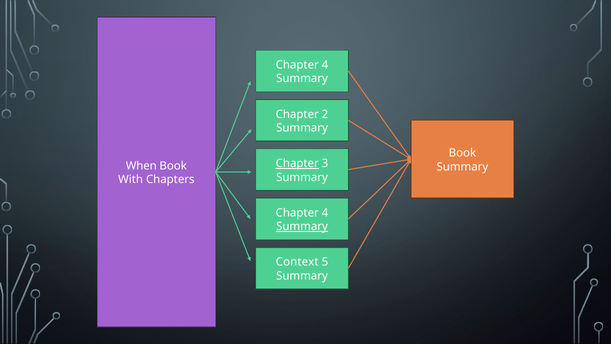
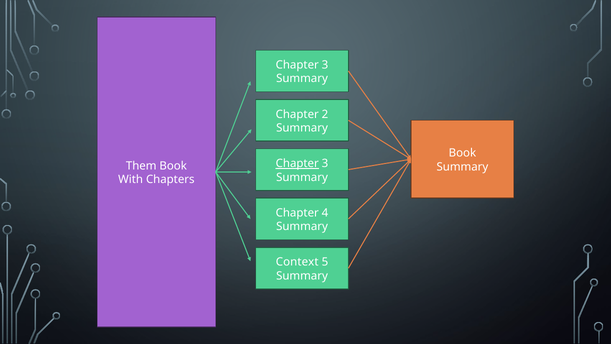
4: 4 -> 3 (325, 65)
When: When -> Them (141, 166)
Summary underline: present -> none (302, 226)
